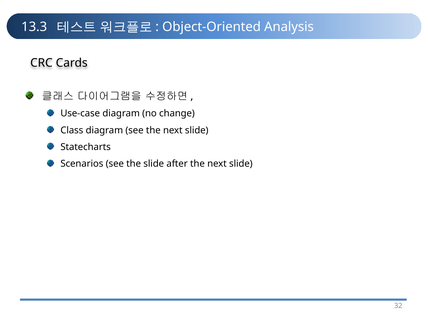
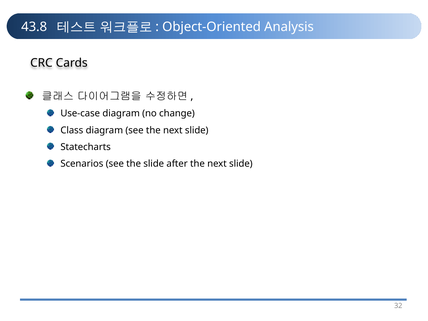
13.3: 13.3 -> 43.8 (34, 27)
